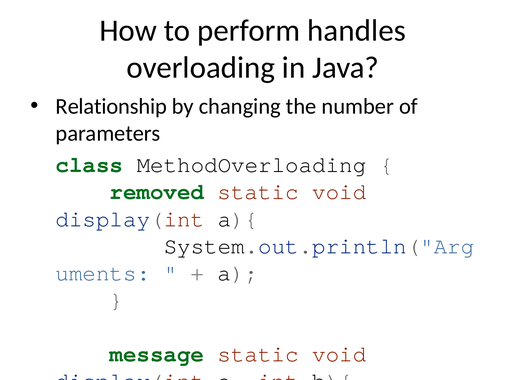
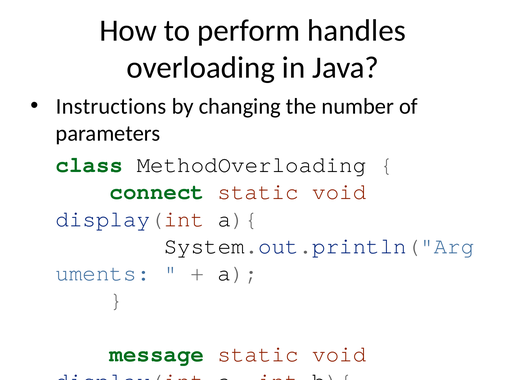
Relationship: Relationship -> Instructions (111, 106)
removed: removed -> connect (157, 192)
